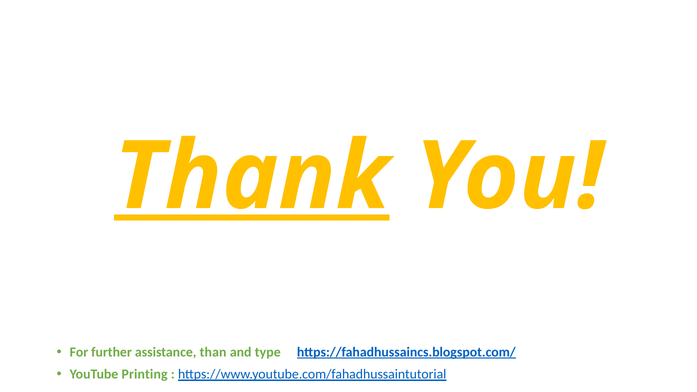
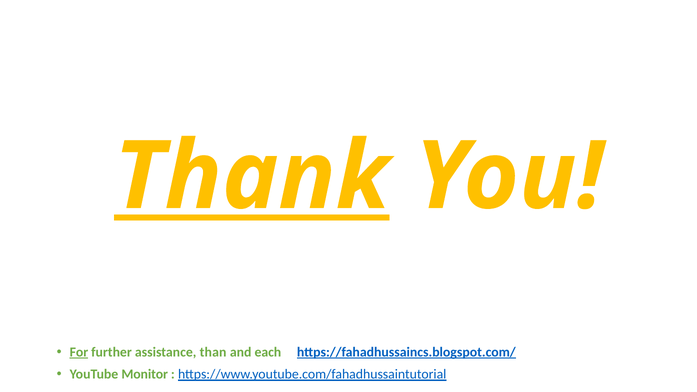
For underline: none -> present (79, 352)
type: type -> each (268, 352)
Printing: Printing -> Monitor (145, 374)
